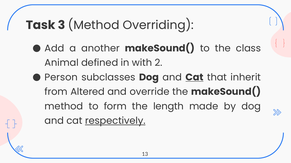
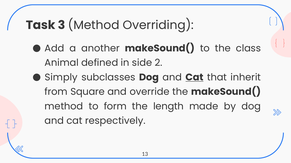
with: with -> side (142, 63)
Person: Person -> Simply (61, 78)
Altered: Altered -> Square (88, 92)
respectively underline: present -> none (115, 121)
